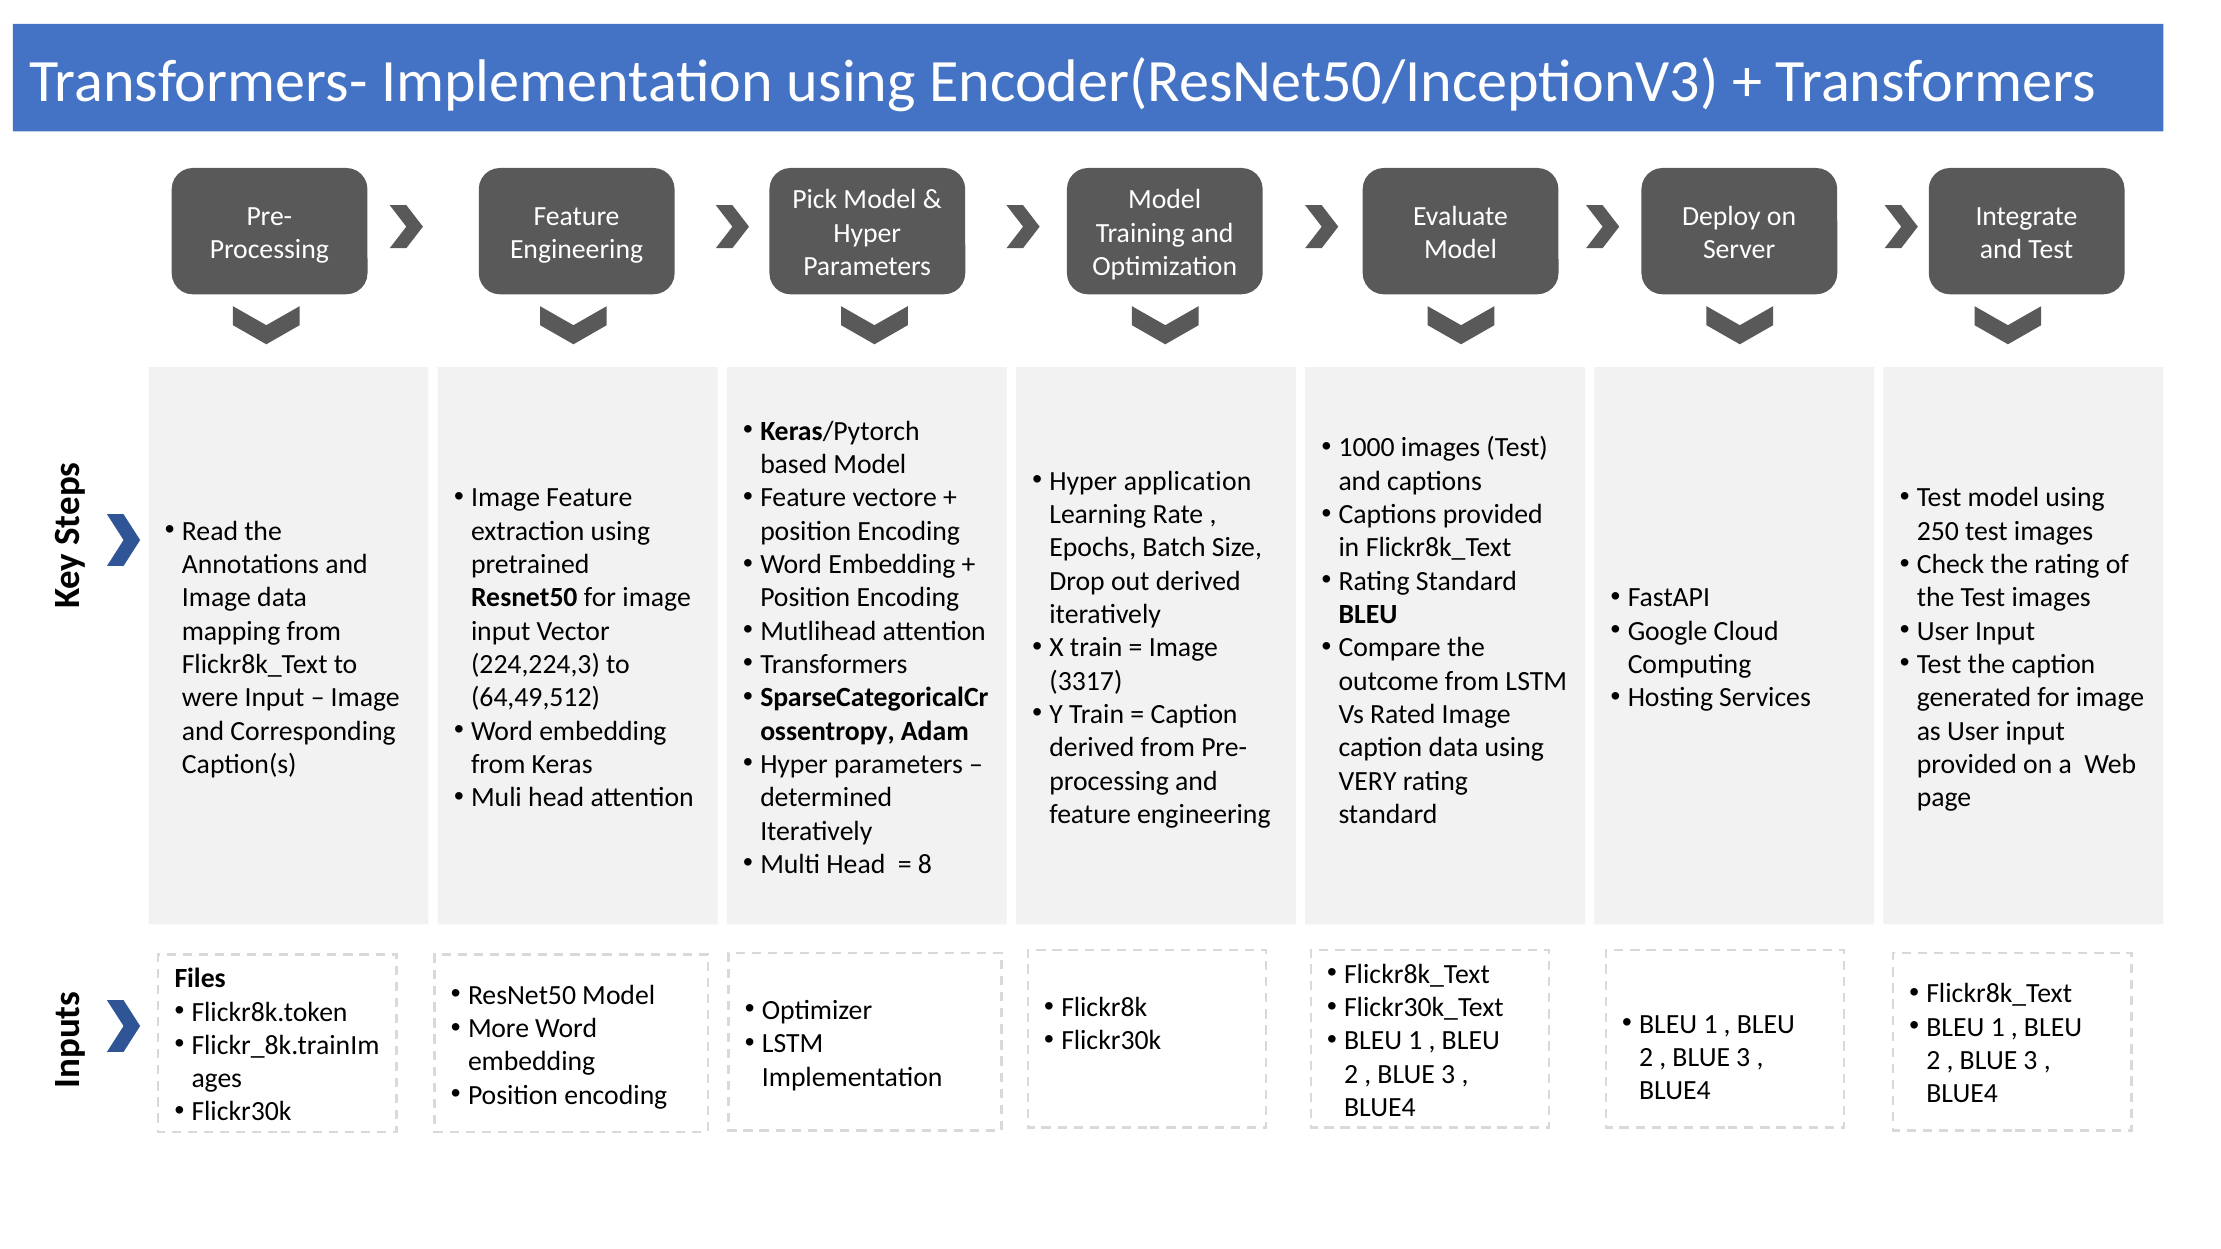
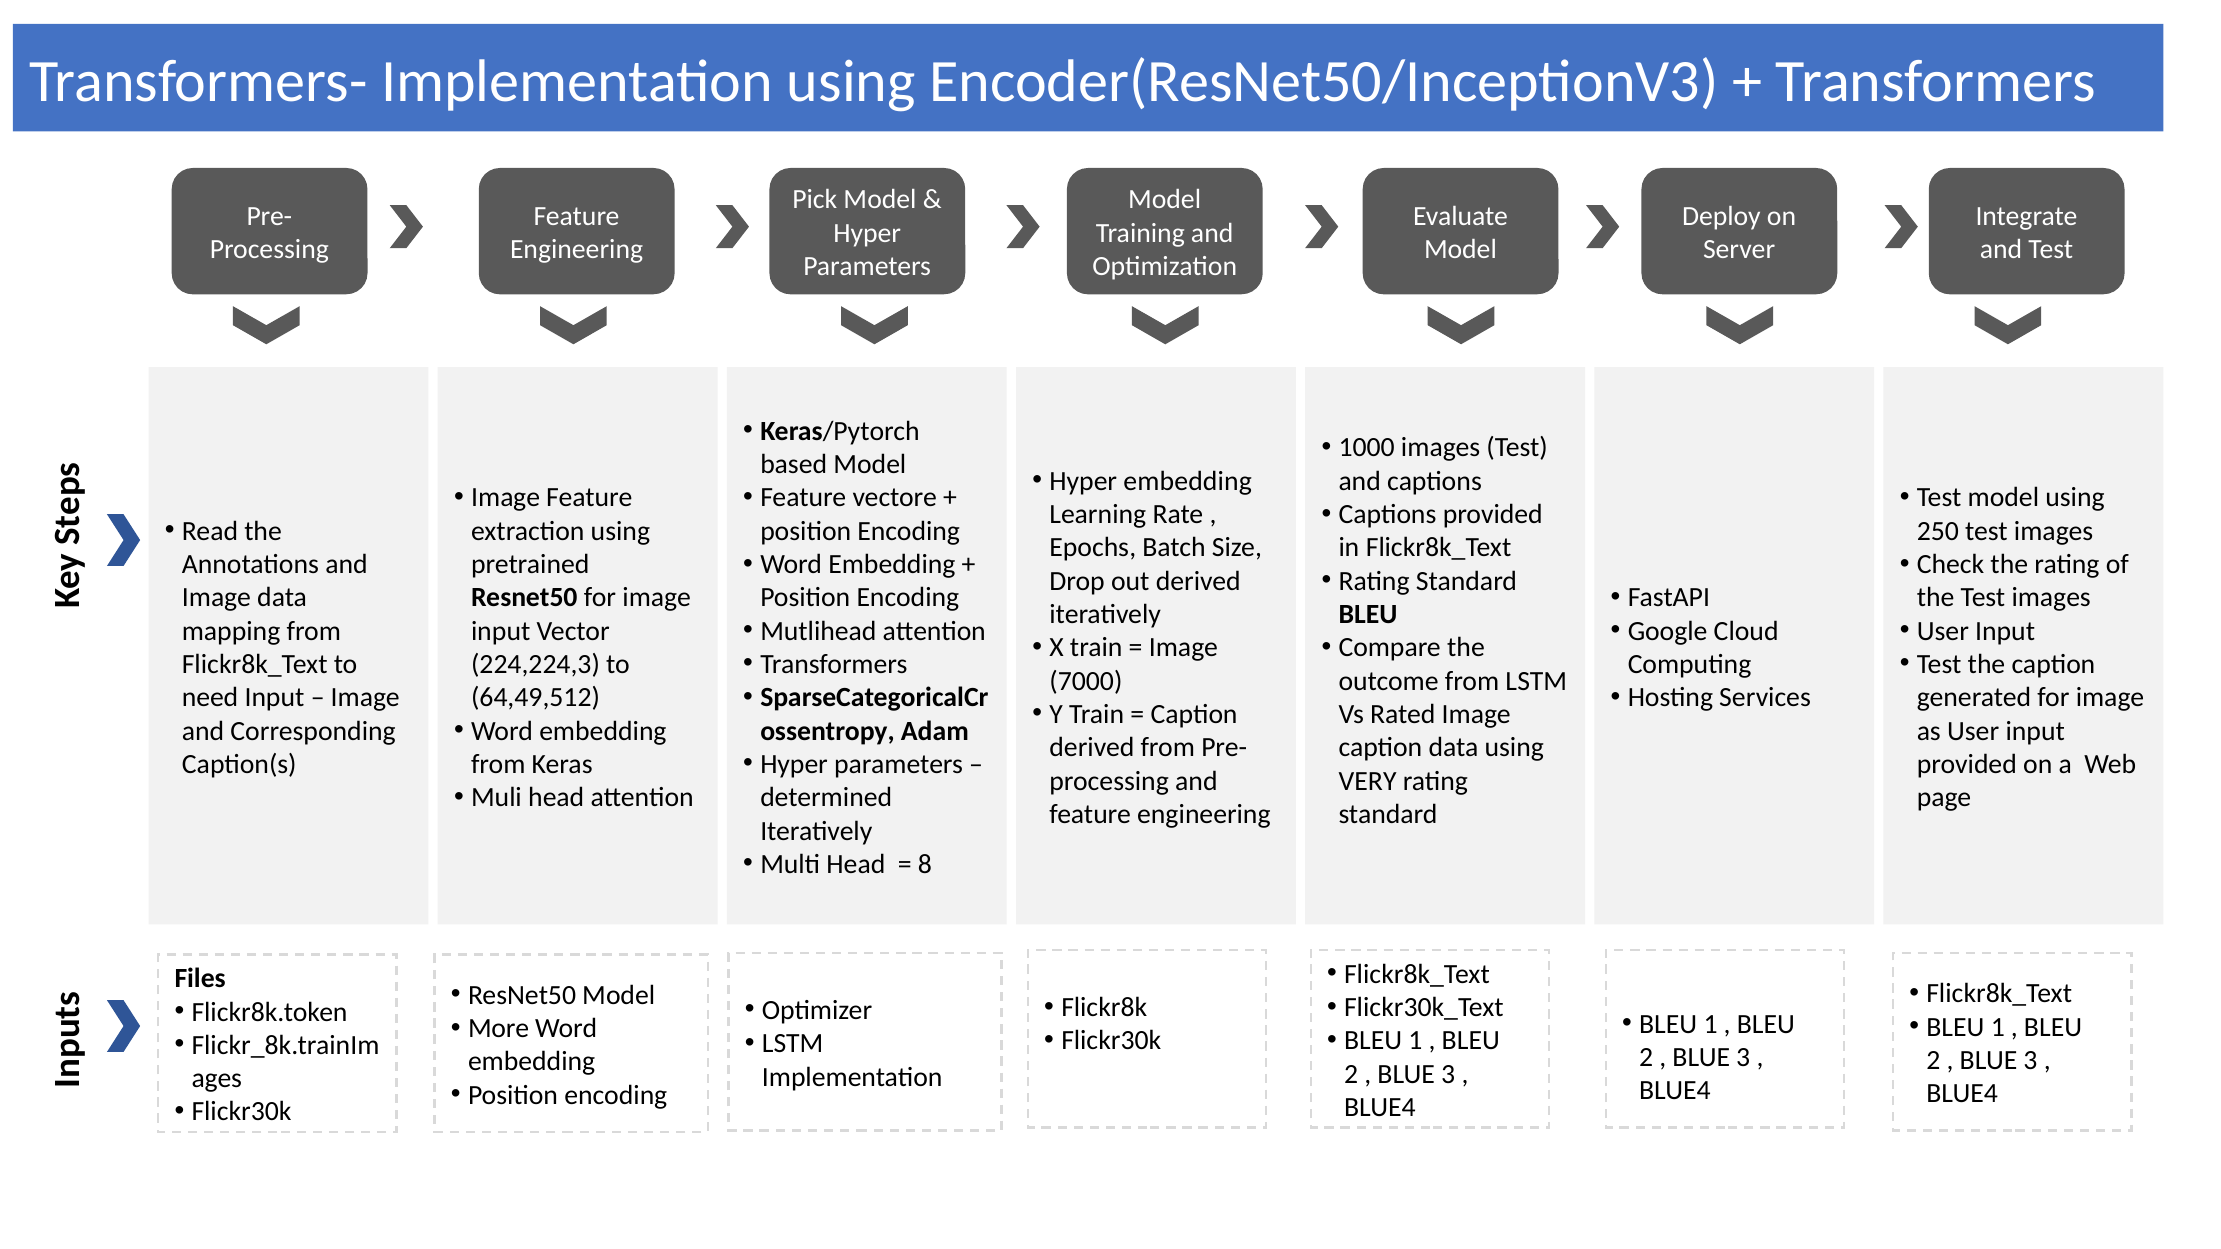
Hyper application: application -> embedding (1188, 481)
3317: 3317 -> 7000 (1086, 681)
were: were -> need (210, 698)
